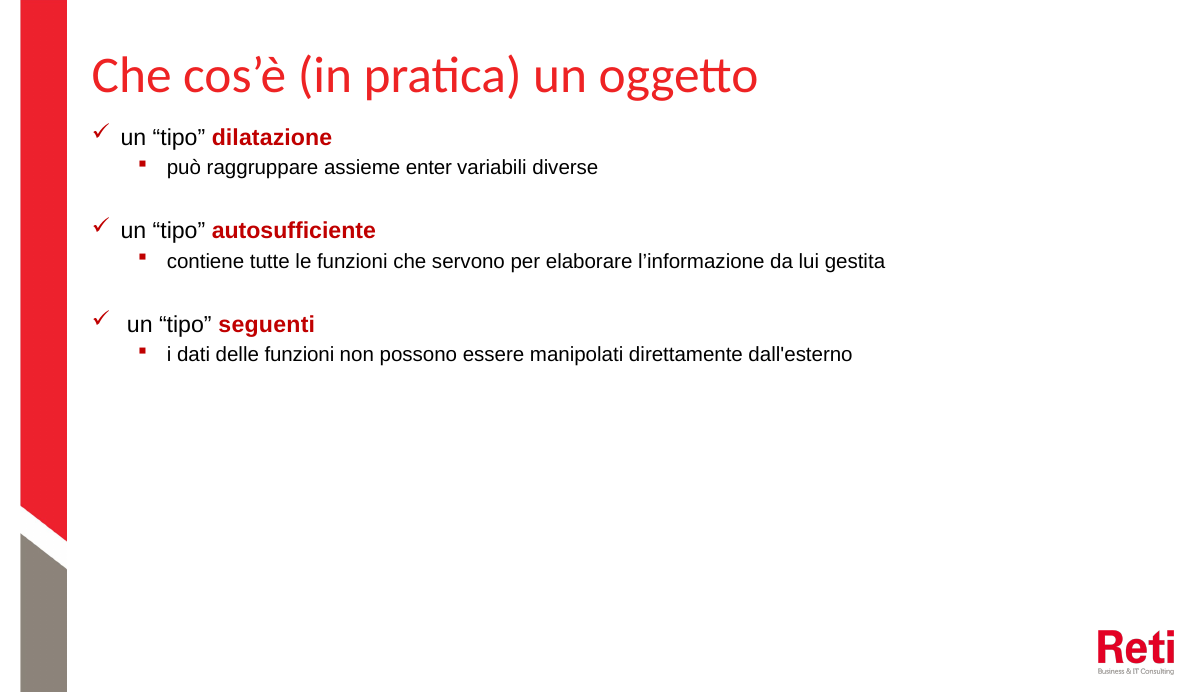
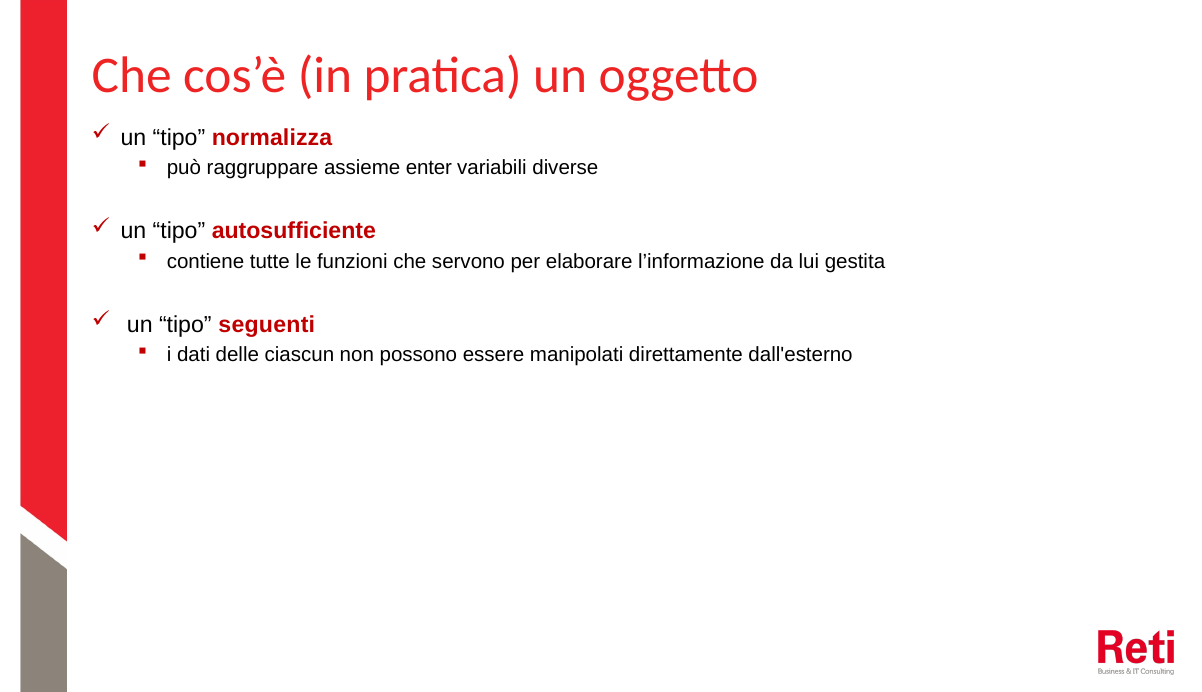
dilatazione: dilatazione -> normalizza (272, 138)
delle funzioni: funzioni -> ciascun (299, 355)
